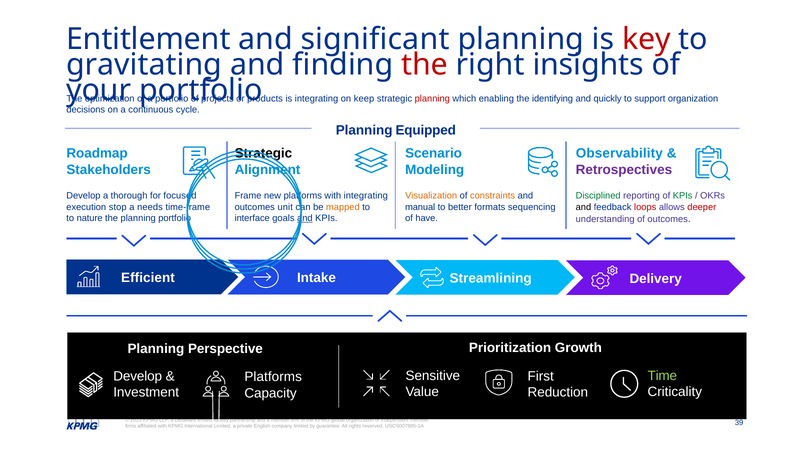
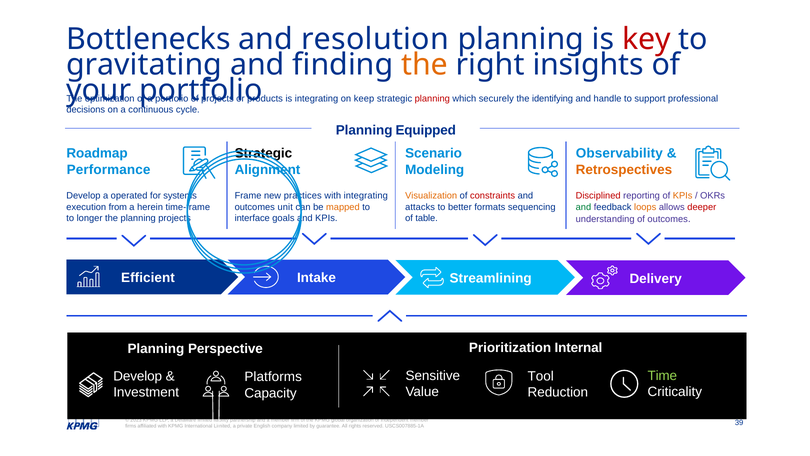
Entitlement: Entitlement -> Bottlenecks (148, 39)
significant: significant -> resolution (375, 39)
the colour: red -> orange (425, 65)
enabling: enabling -> securely (496, 98)
quickly: quickly -> handle (608, 98)
support organization: organization -> professional (693, 98)
Stakeholders: Stakeholders -> Performance (109, 169)
Retrospectives colour: purple -> orange (624, 169)
thorough: thorough -> operated (129, 196)
focused: focused -> systems (180, 196)
new platforms: platforms -> practices (303, 196)
constraints colour: orange -> red (493, 196)
Disciplined colour: green -> red (598, 196)
KPIs colour: green -> orange (683, 196)
stop: stop -> from (118, 207)
needs: needs -> herein (150, 207)
manual: manual -> attacks (420, 207)
and colour: black -> green (583, 207)
loops colour: red -> orange (645, 207)
nature: nature -> longer (90, 218)
planning portfolio: portfolio -> projects (175, 218)
and underline: present -> none (305, 218)
have: have -> table (427, 218)
Growth: Growth -> Internal (578, 347)
First: First -> Tool (541, 376)
